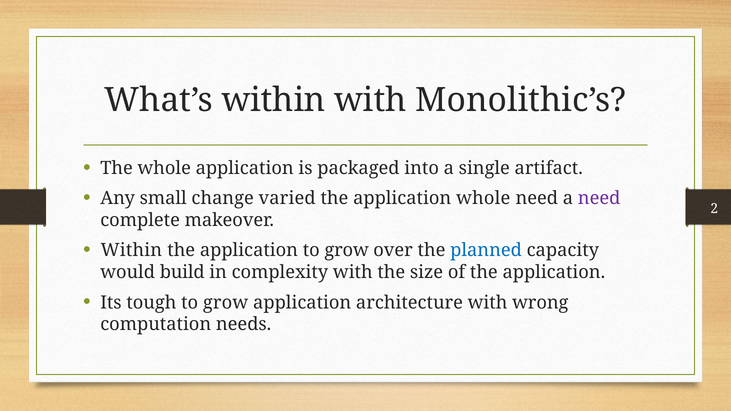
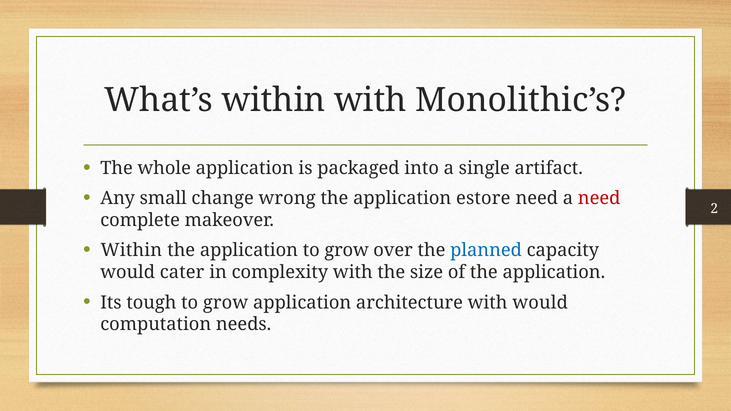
varied: varied -> wrong (287, 198)
application whole: whole -> estore (483, 198)
need colour: purple -> red (599, 198)
build: build -> cater (182, 272)
with wrong: wrong -> would (540, 303)
